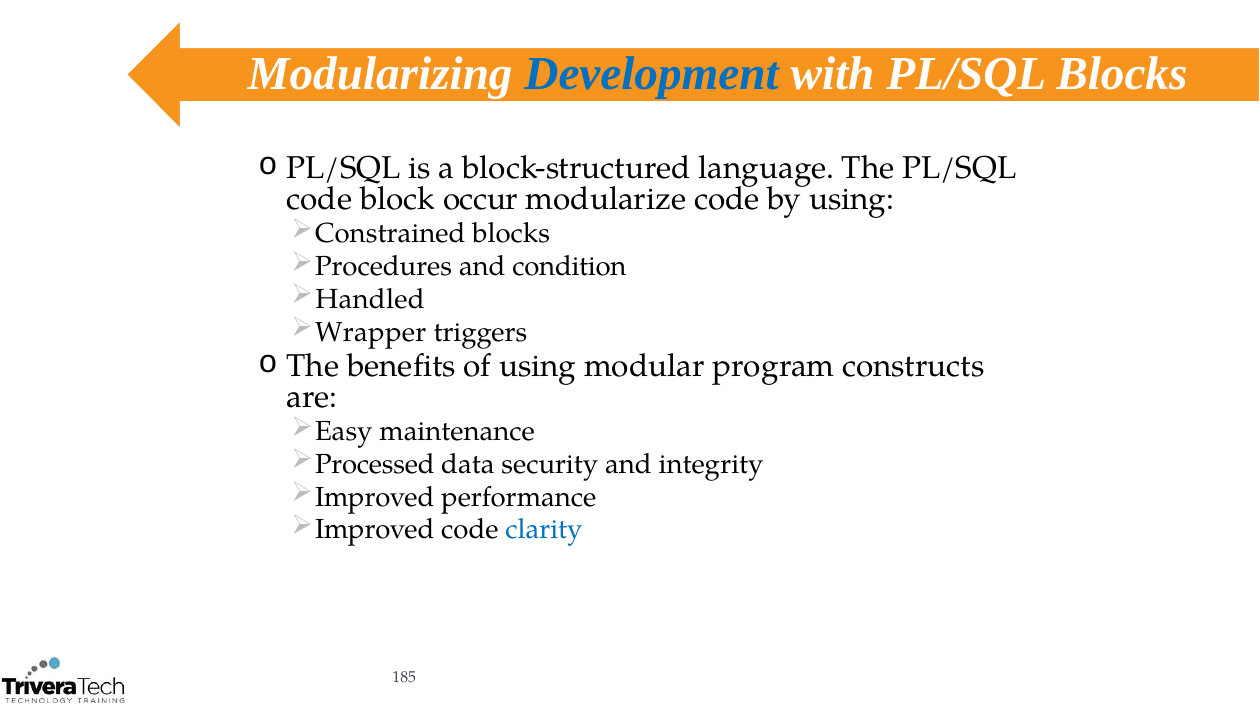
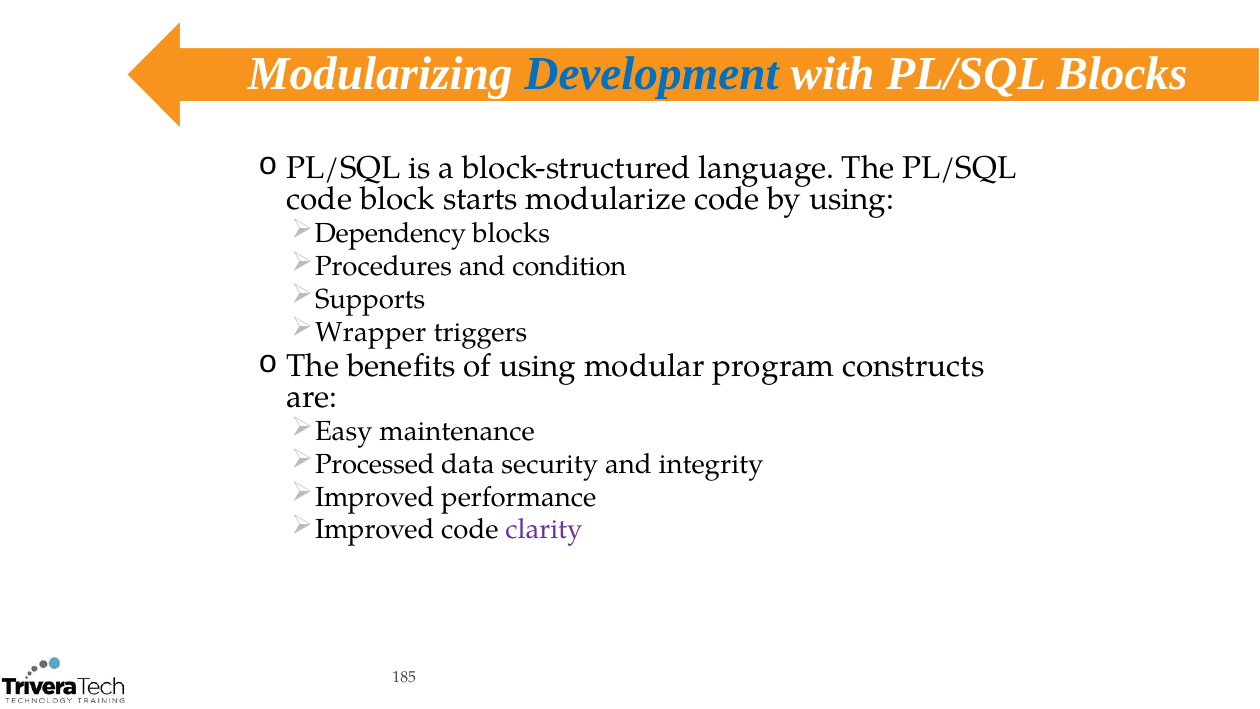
occur: occur -> starts (481, 199)
Constrained: Constrained -> Dependency (390, 234)
Handled: Handled -> Supports (370, 299)
clarity colour: blue -> purple (544, 530)
